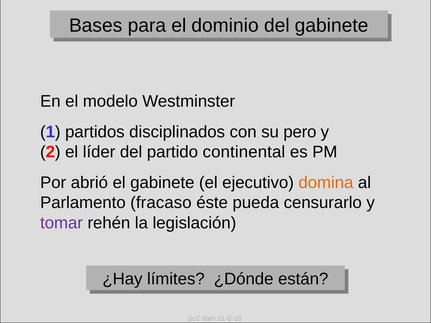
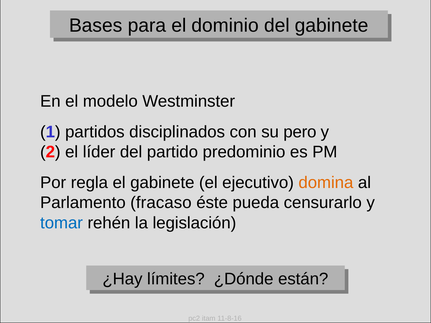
continental: continental -> predominio (244, 152)
abrió: abrió -> regla (89, 183)
tomar colour: purple -> blue (62, 223)
